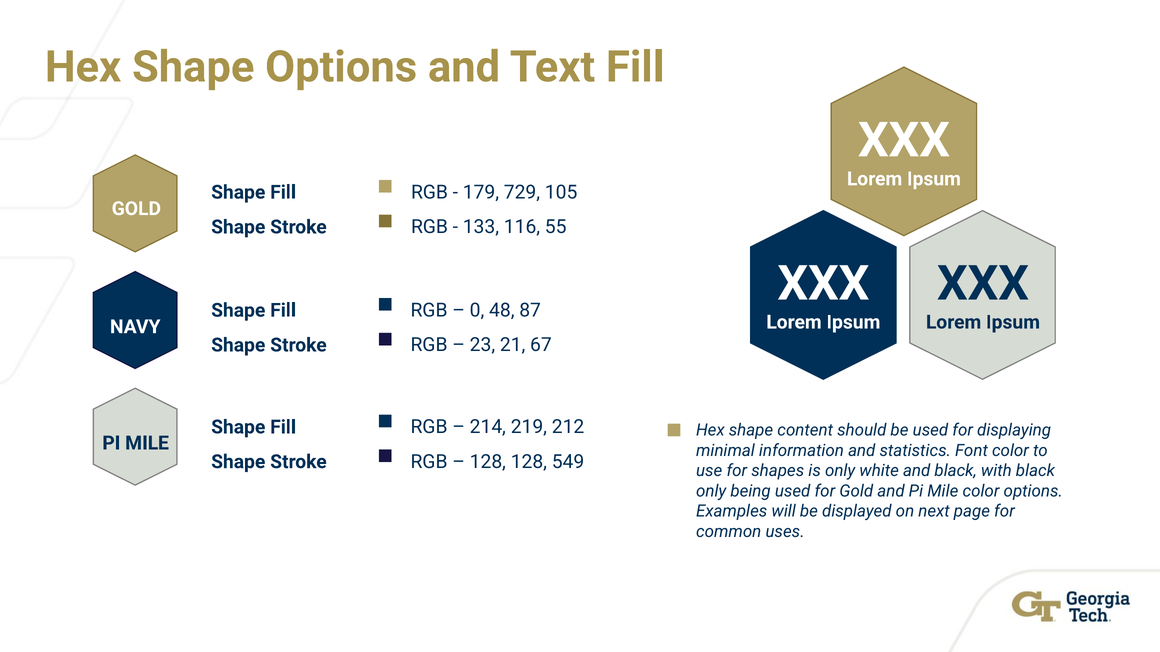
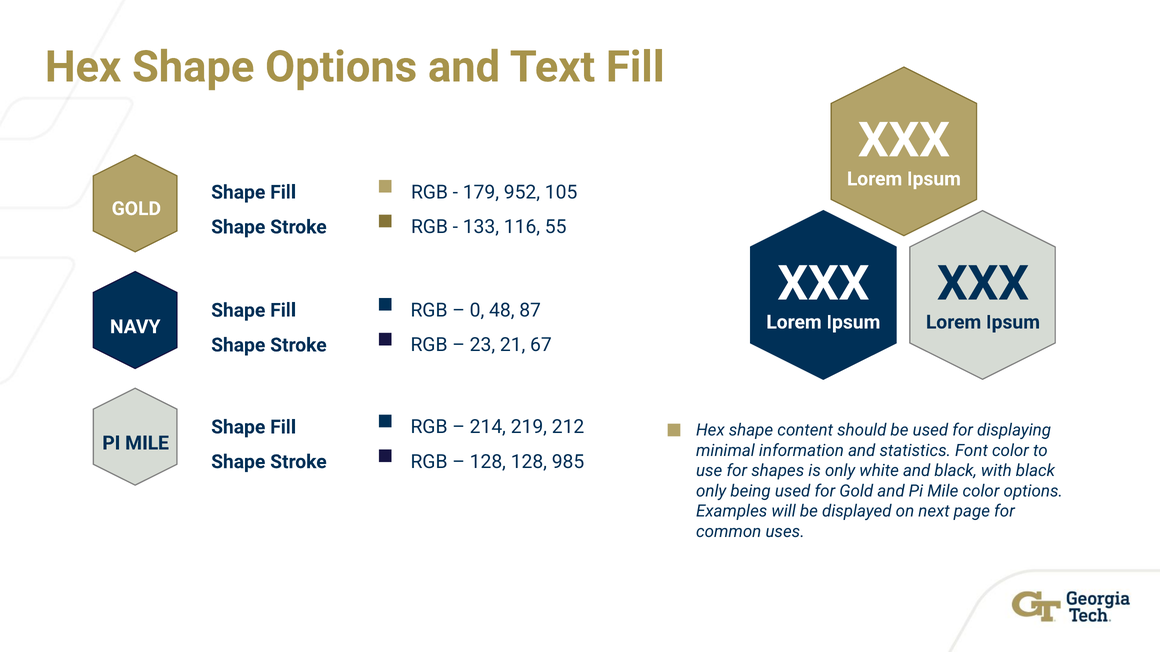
729: 729 -> 952 (522, 192)
549: 549 -> 985 (568, 462)
